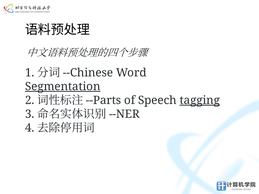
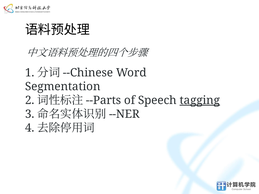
Segmentation underline: present -> none (63, 87)
